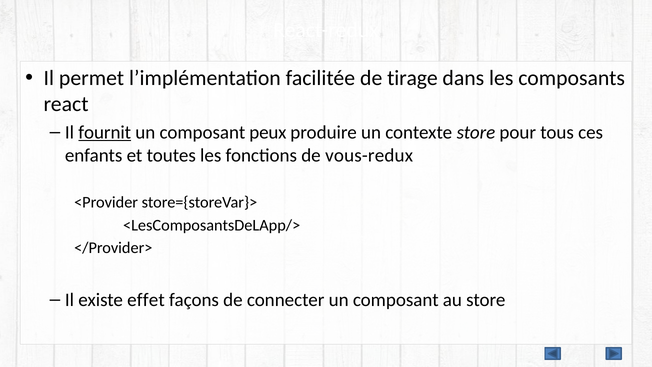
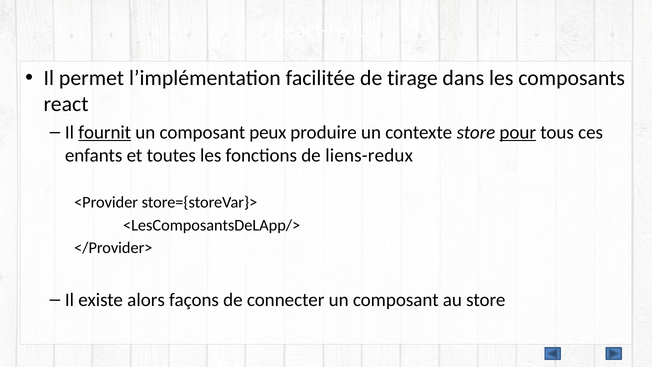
pour underline: none -> present (518, 132)
vous-redux: vous-redux -> liens-redux (369, 155)
effet: effet -> alors (146, 300)
